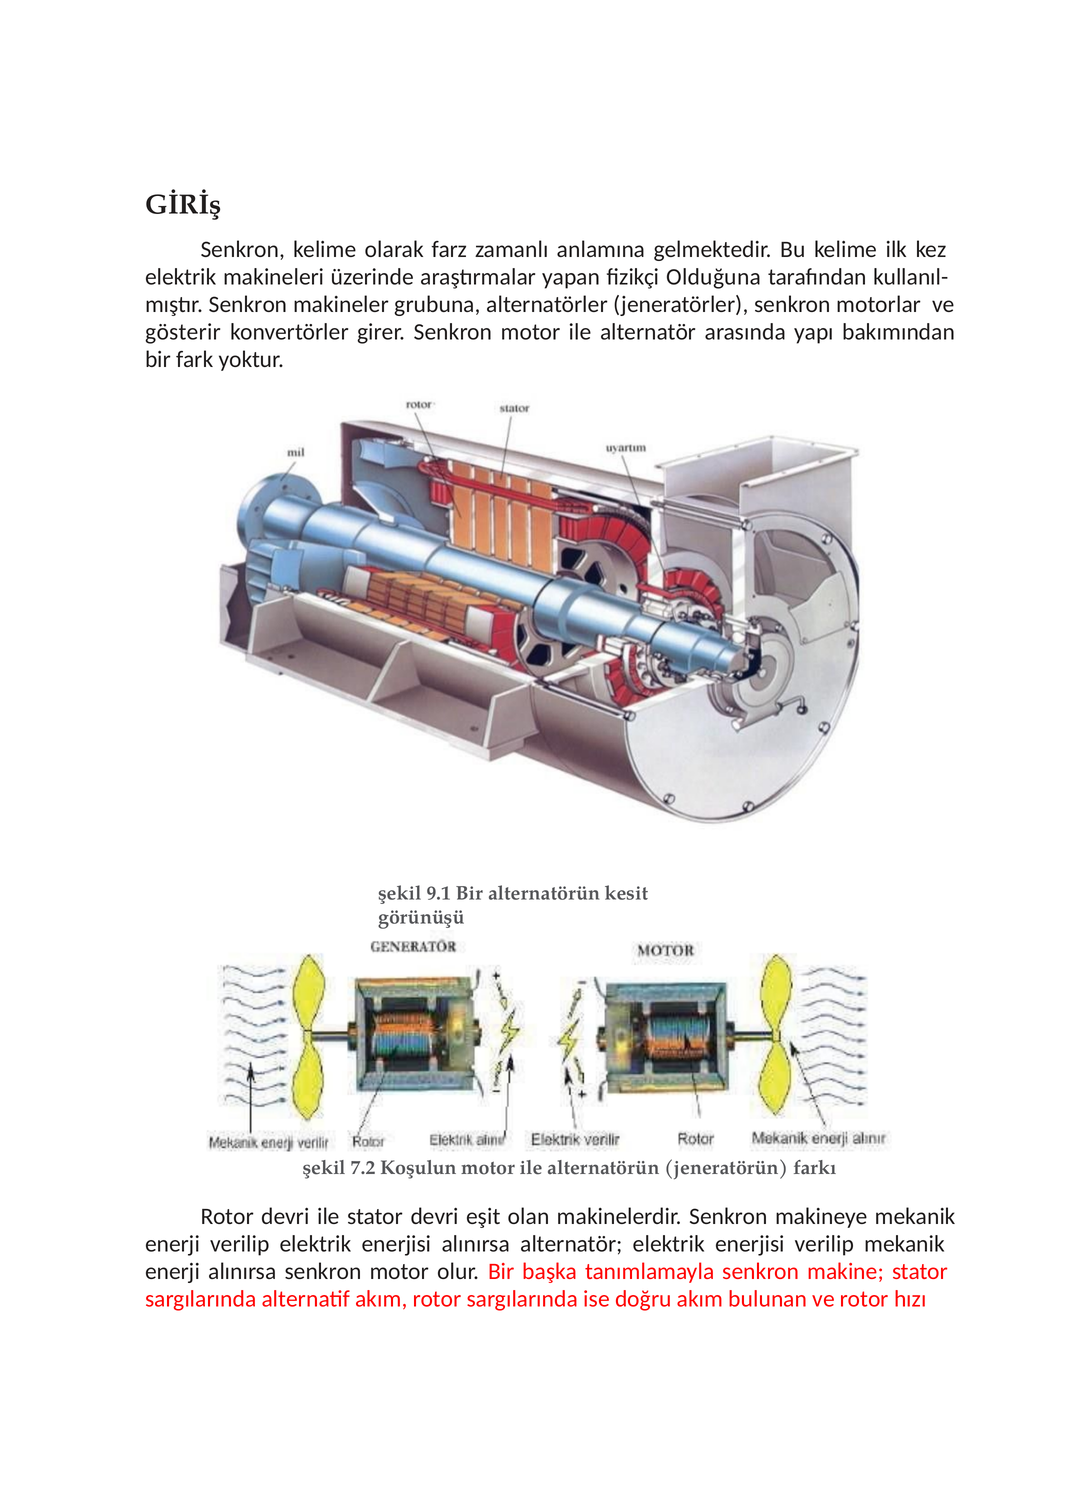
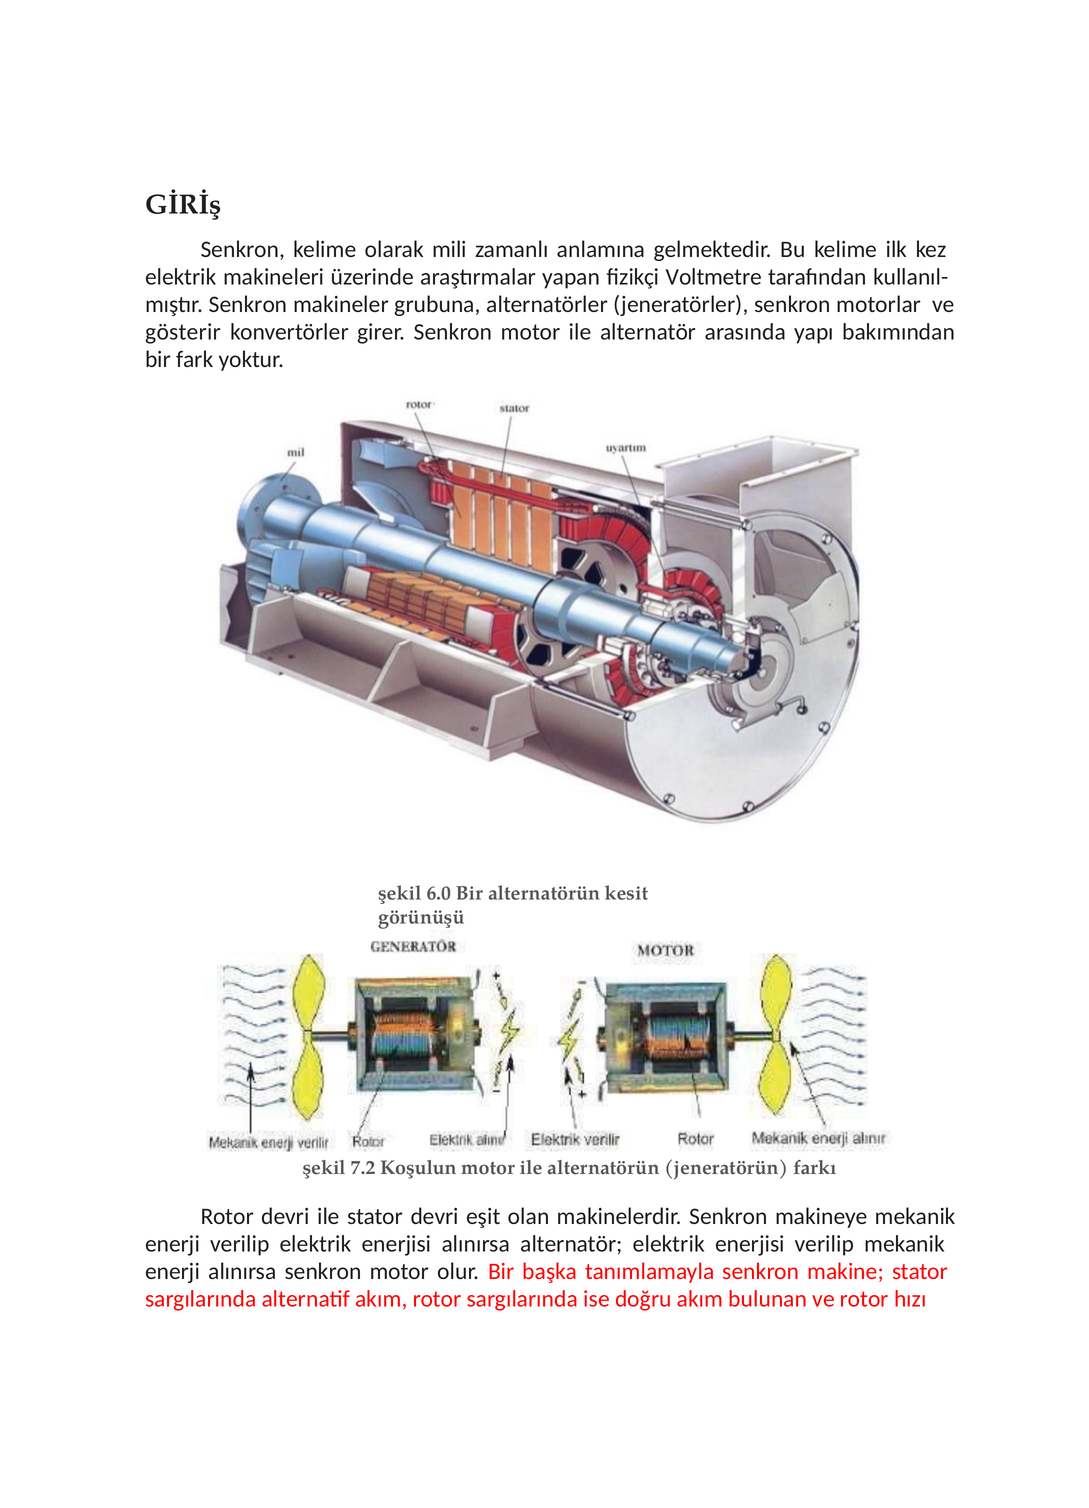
farz: farz -> mili (450, 249)
Olduğuna: Olduğuna -> Voltmetre (714, 277)
9.1: 9.1 -> 6.0 (439, 894)
